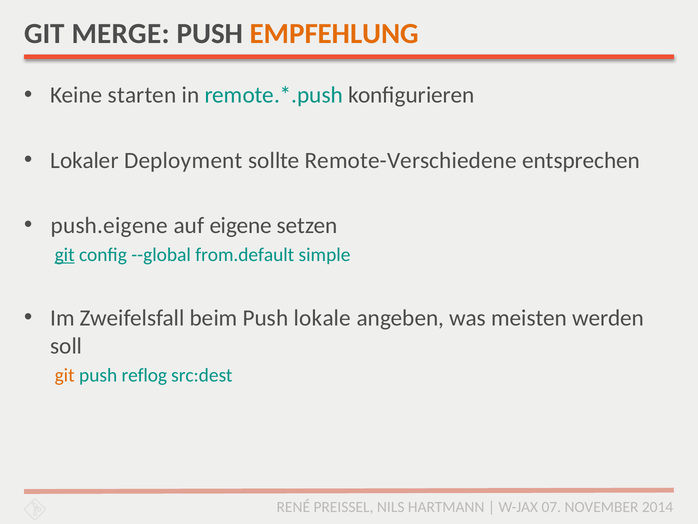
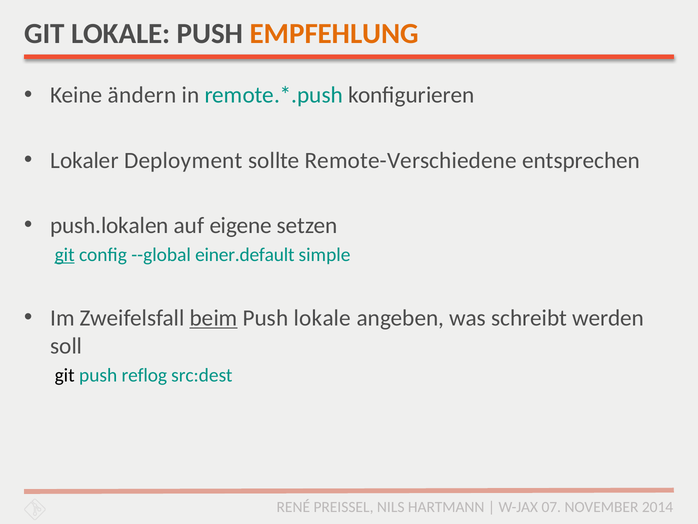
GIT MERGE: MERGE -> LOKALE (121, 34)
starten: starten -> ändern (142, 95)
push.eigene: push.eigene -> push.lokalen (109, 225)
from.default: from.default -> einer.default (245, 255)
beim underline: none -> present (214, 318)
meisten: meisten -> schreibt (529, 318)
git colour: orange -> black (65, 375)
